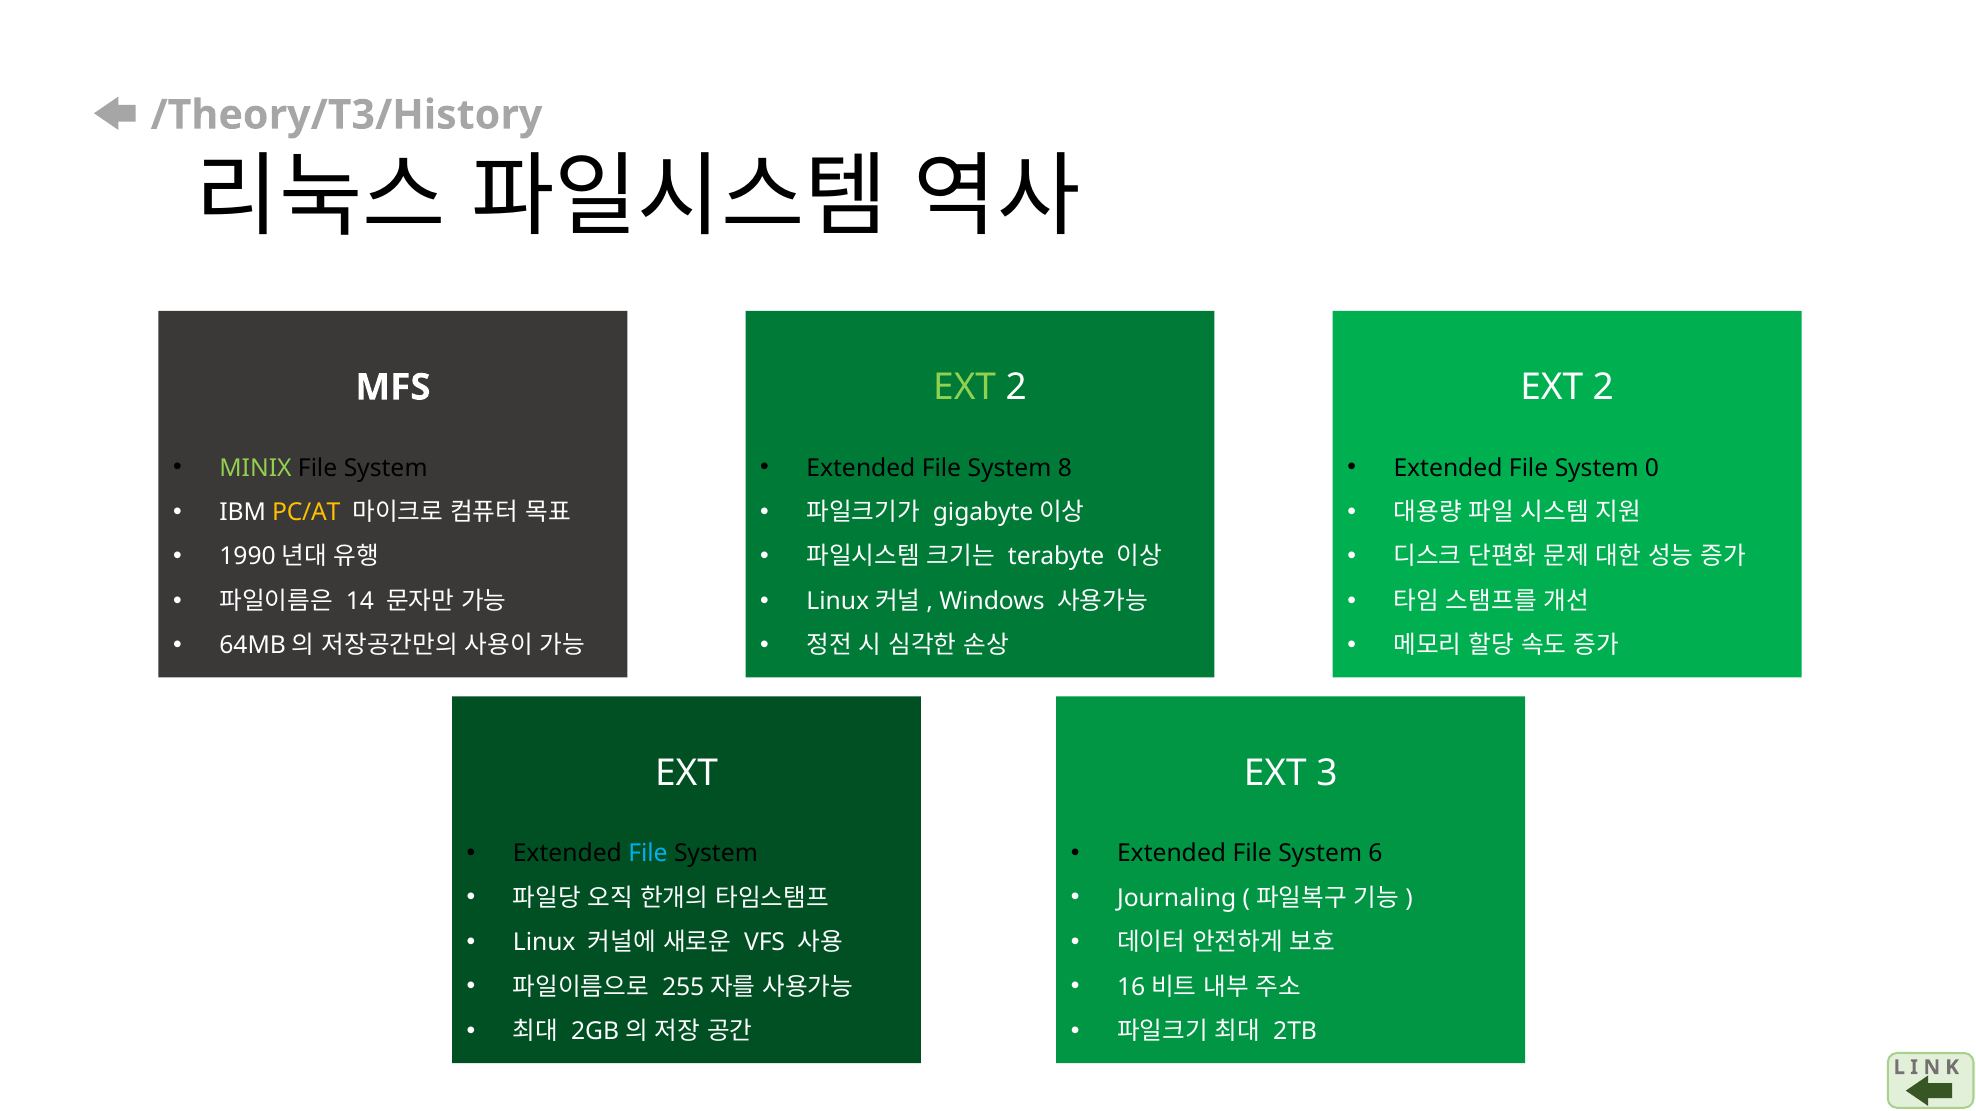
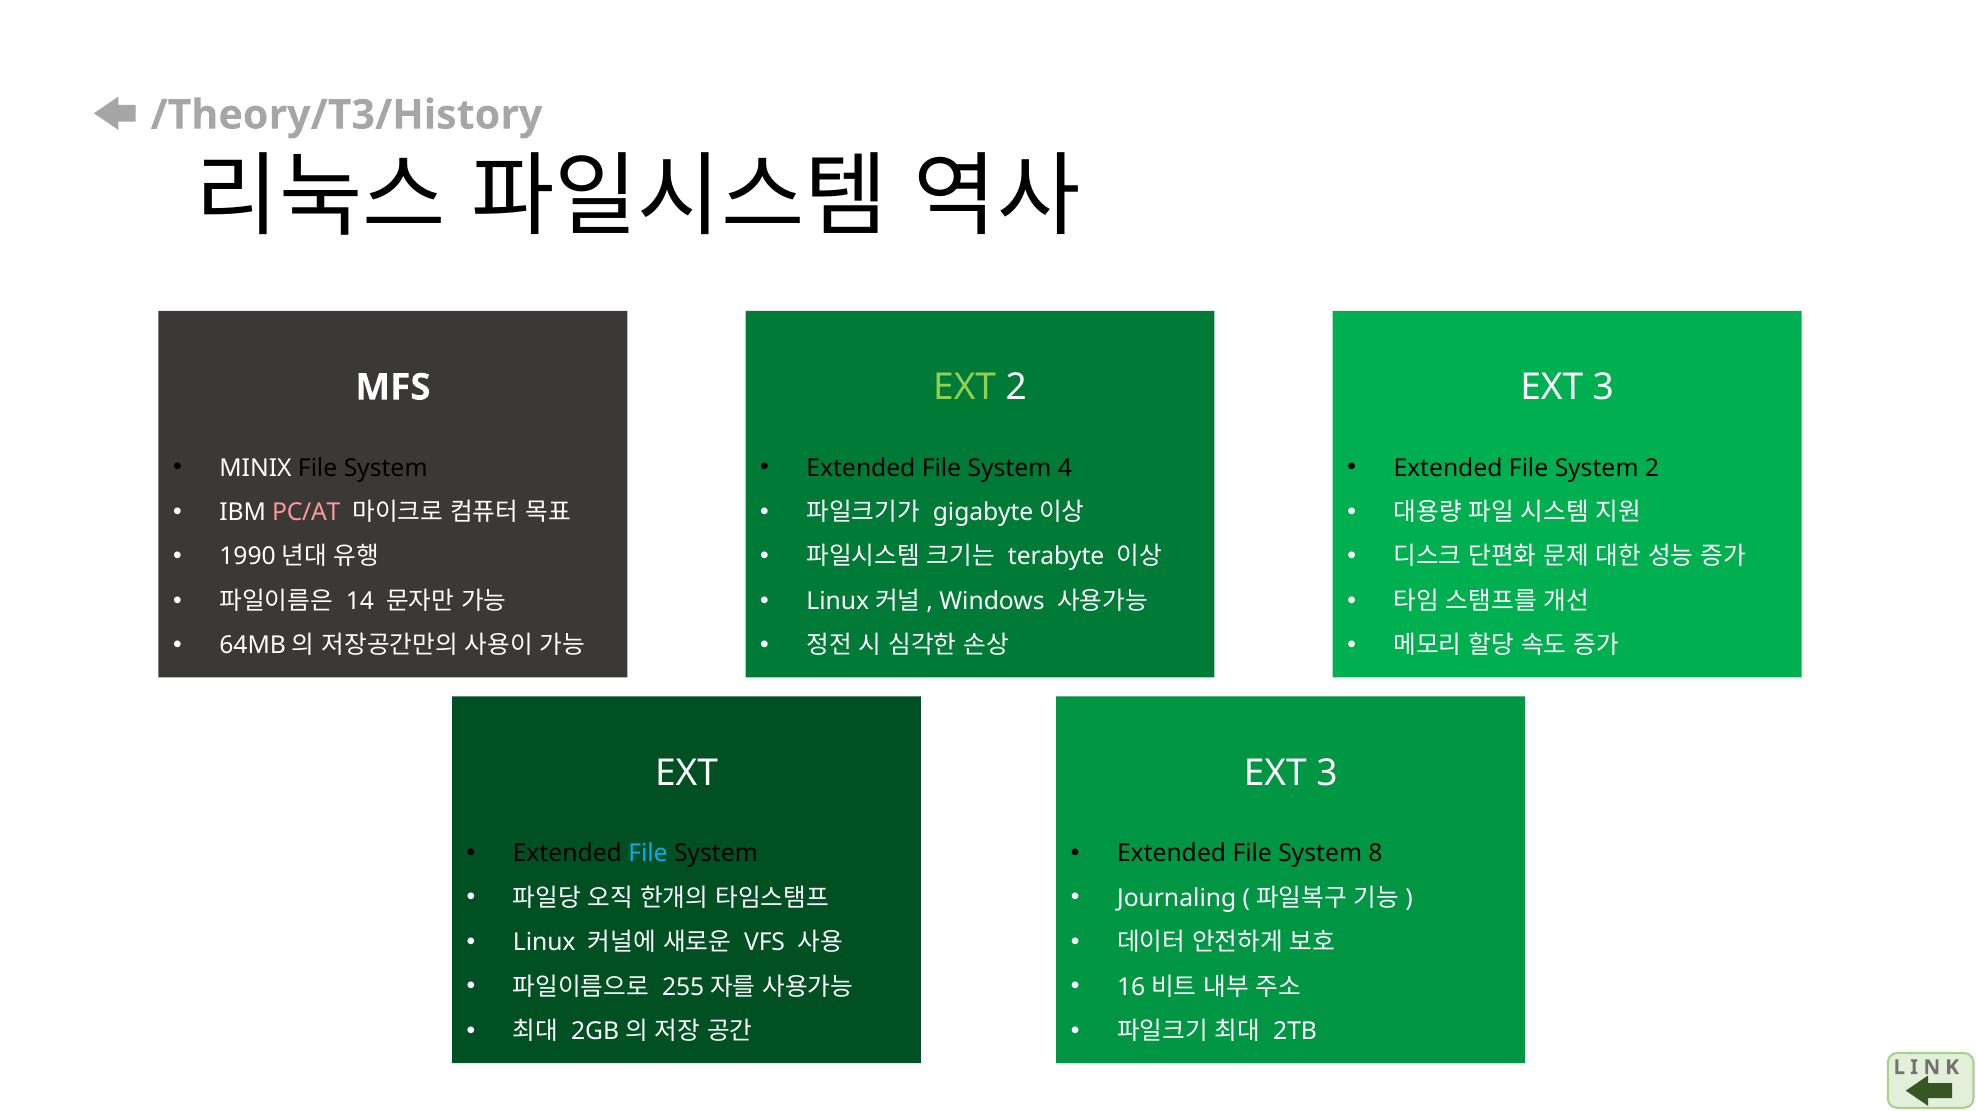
2: 2 -> 3 (1603, 388)
MINIX colour: light green -> white (255, 468)
8: 8 -> 4 (1065, 468)
System 0: 0 -> 2 (1652, 468)
PC/AT colour: yellow -> pink (306, 513)
6: 6 -> 8 (1376, 854)
